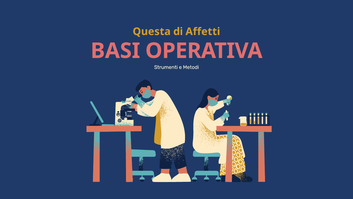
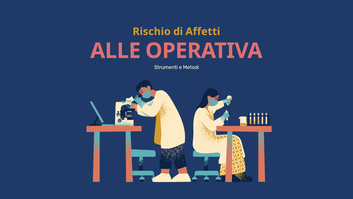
Questa: Questa -> Rischio (152, 31)
BASI: BASI -> ALLE (115, 51)
